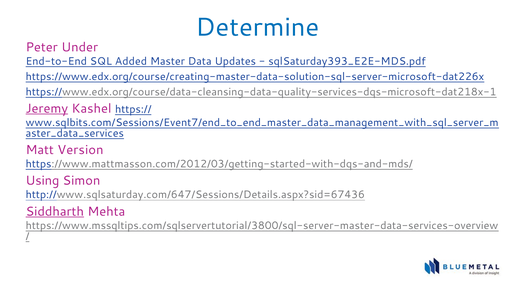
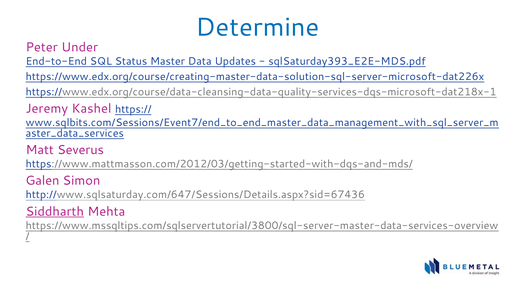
Added: Added -> Status (131, 61)
Jeremy underline: present -> none (47, 108)
Version: Version -> Severus (81, 150)
Using: Using -> Galen (42, 181)
